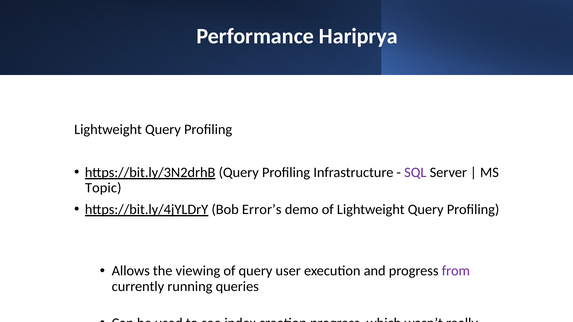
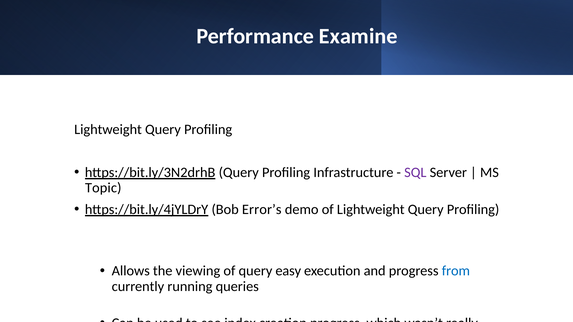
Hariprya: Hariprya -> Examine (358, 36)
user: user -> easy (288, 271)
from colour: purple -> blue (456, 271)
